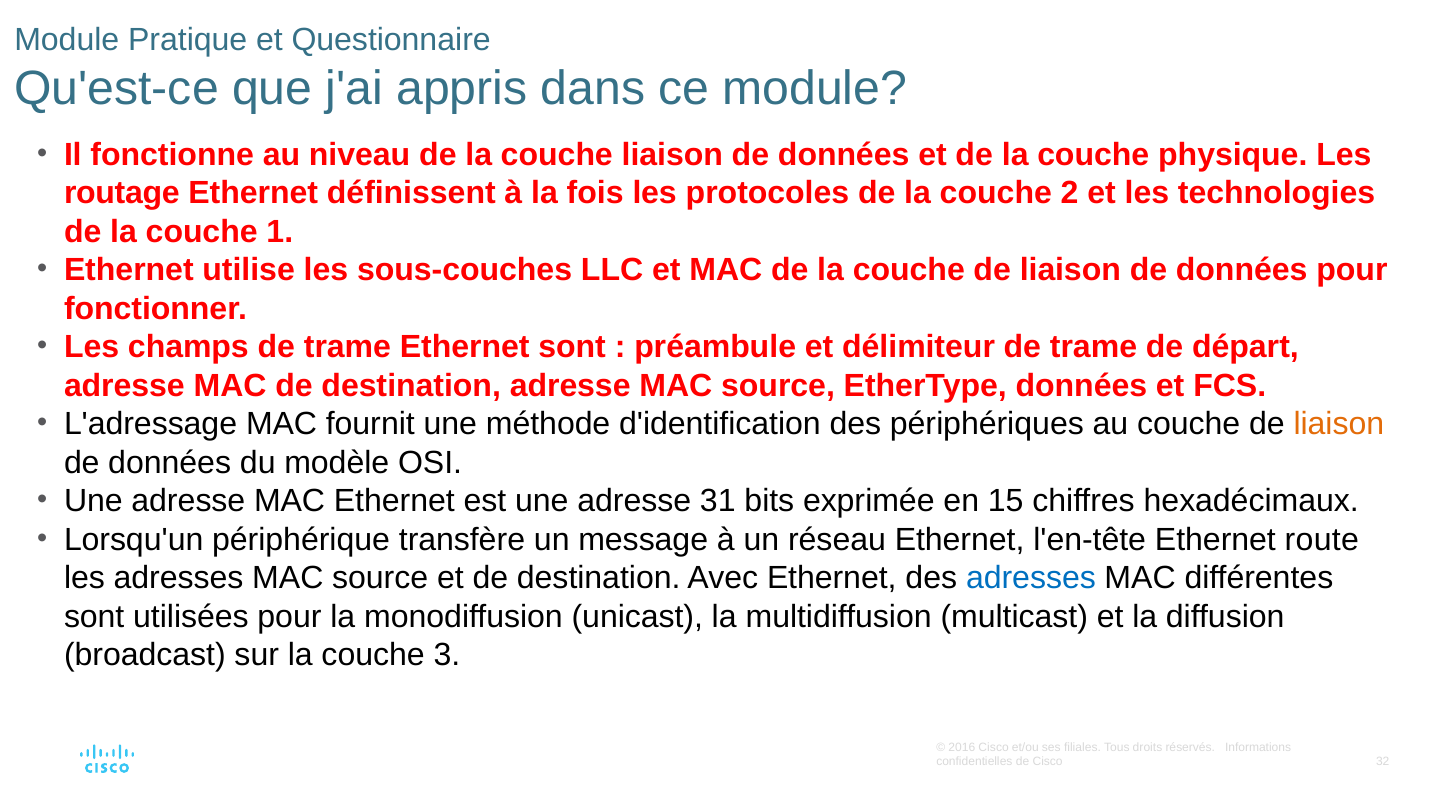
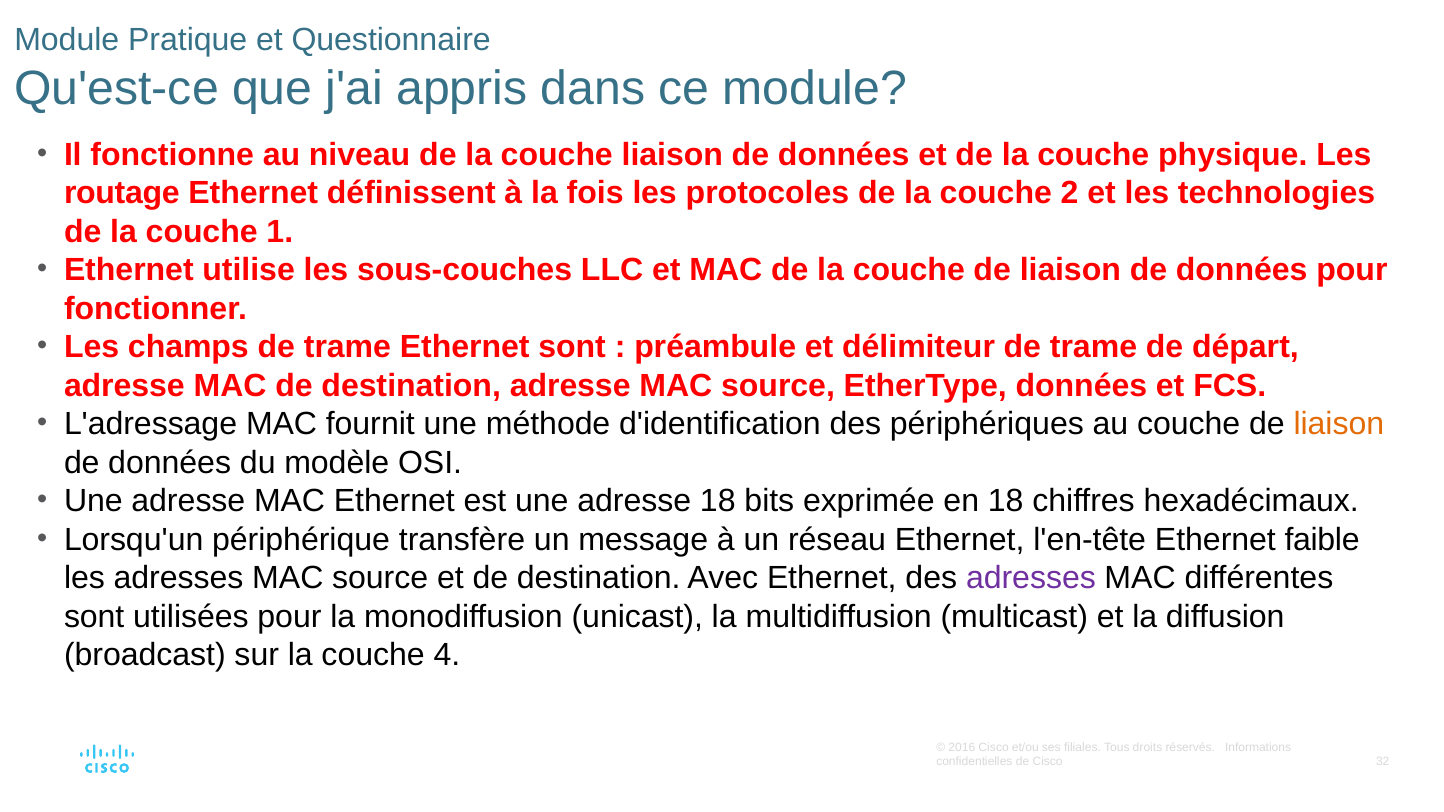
adresse 31: 31 -> 18 (718, 501)
en 15: 15 -> 18 (1006, 501)
route: route -> faible (1322, 540)
adresses colour: blue -> purple (1031, 578)
3: 3 -> 4 (447, 655)
